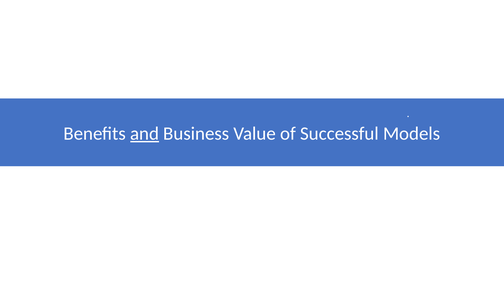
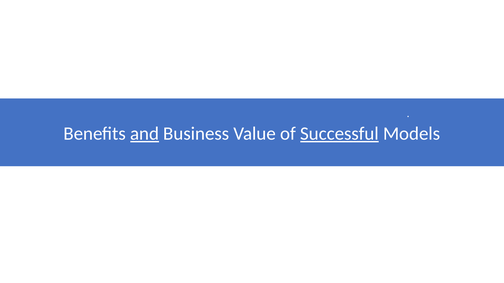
Successful underline: none -> present (340, 134)
